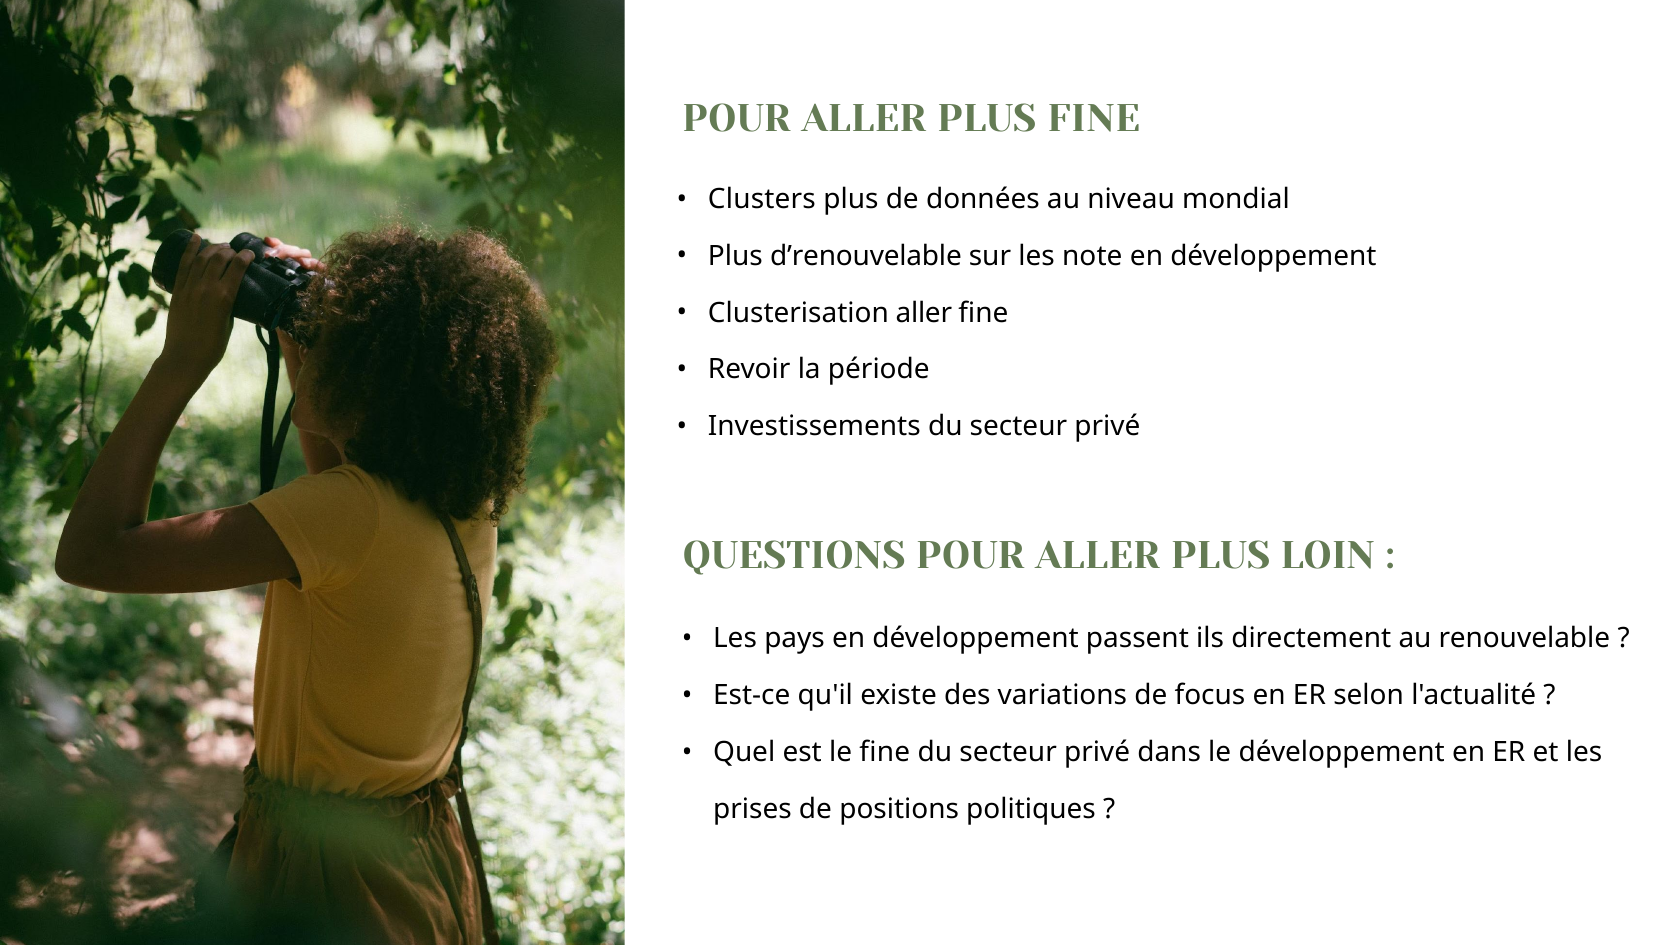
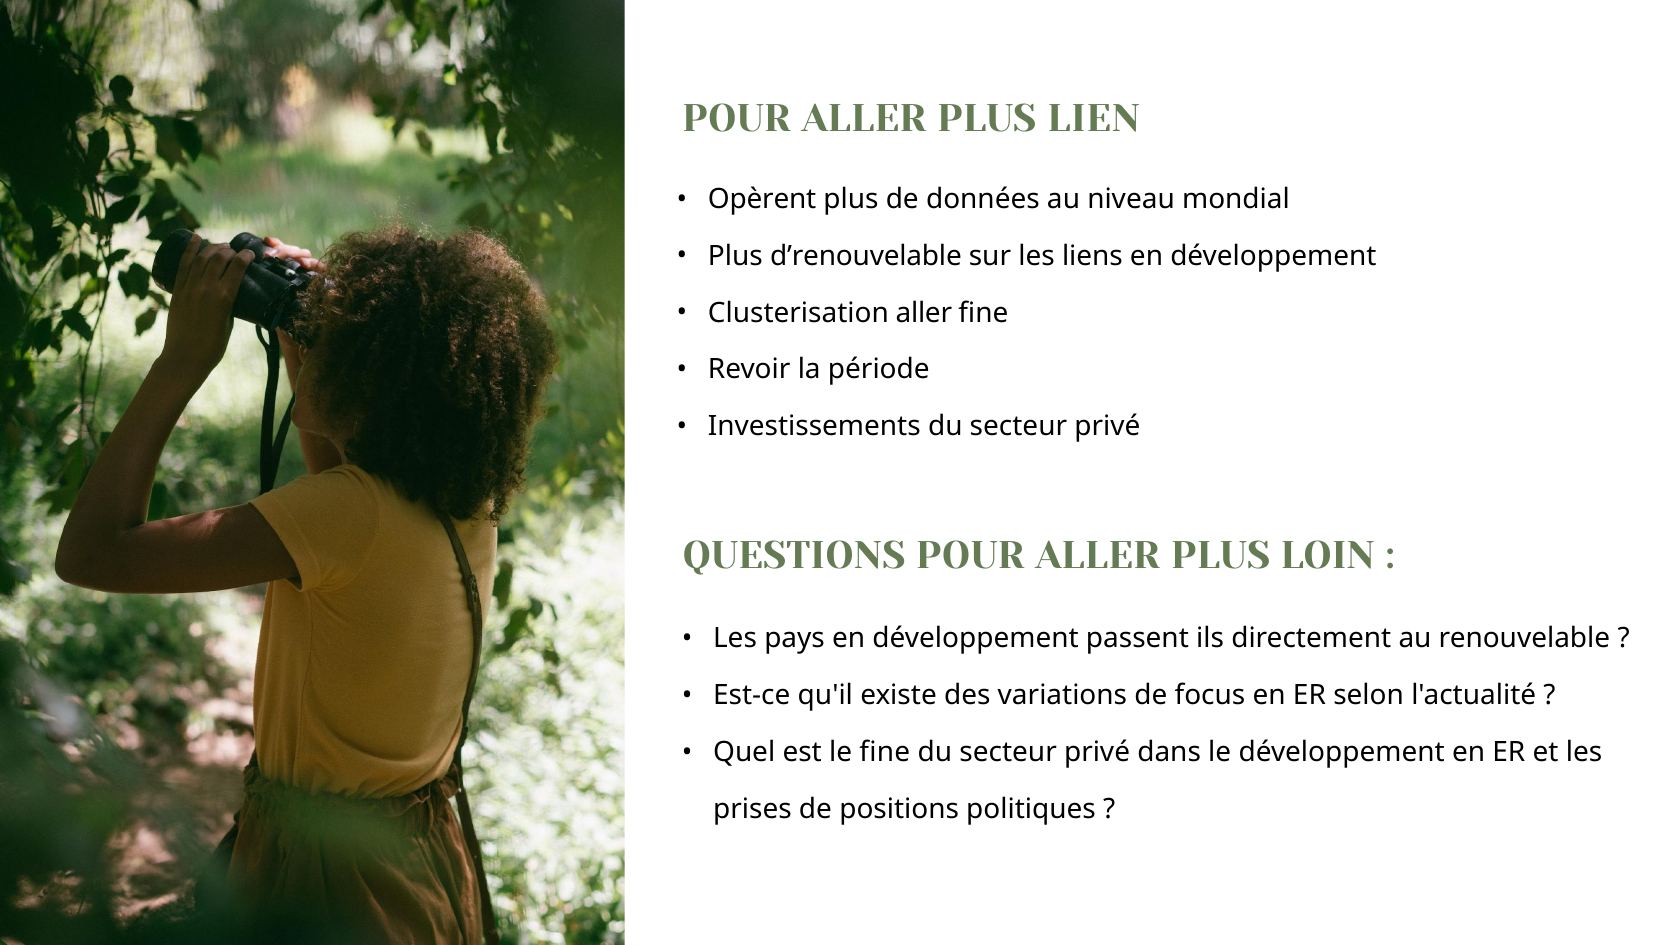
PLUS FINE: FINE -> LIEN (1094, 119)
Clusters: Clusters -> Opèrent (762, 199)
note: note -> liens (1092, 256)
